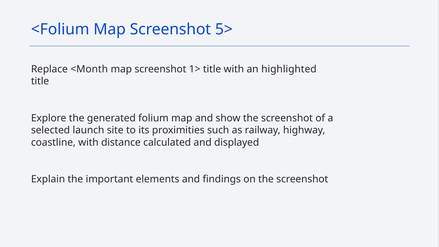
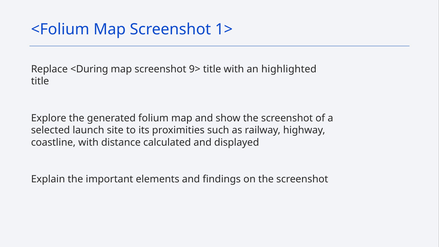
5>: 5> -> 1> (224, 29)
<Month: <Month -> <During (89, 69)
1>: 1> -> 9> (195, 69)
